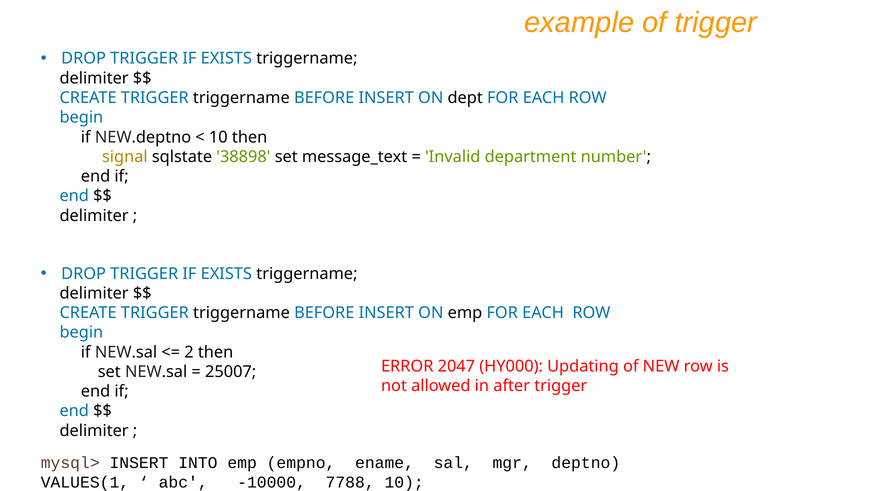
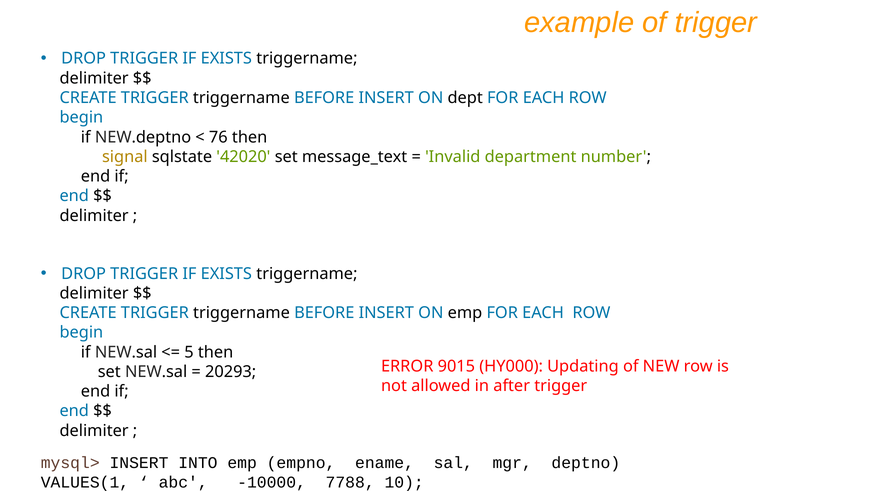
10: 10 -> 76 (218, 137)
38898: 38898 -> 42020 (243, 157)
2: 2 -> 5 (189, 352)
2047: 2047 -> 9015 (456, 366)
25007: 25007 -> 20293 (231, 372)
